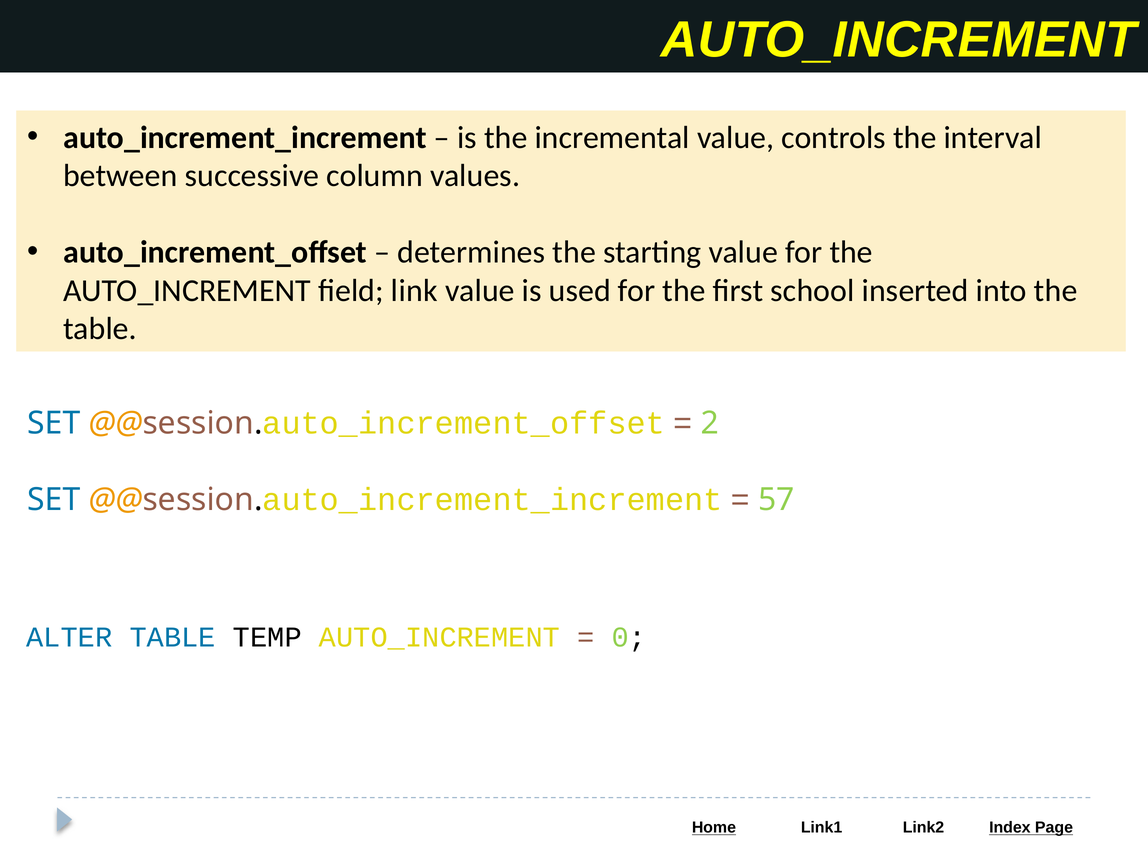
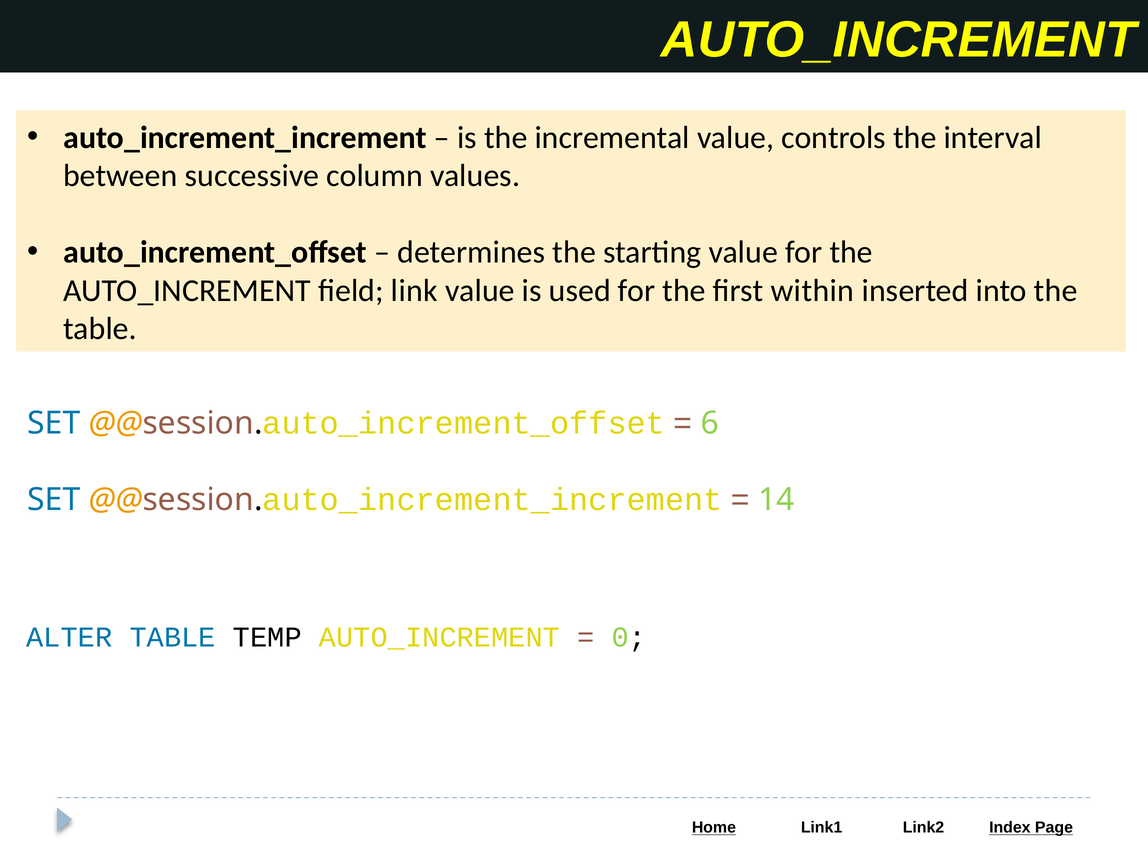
school: school -> within (812, 291)
2: 2 -> 6 (710, 423)
57: 57 -> 14 (776, 500)
